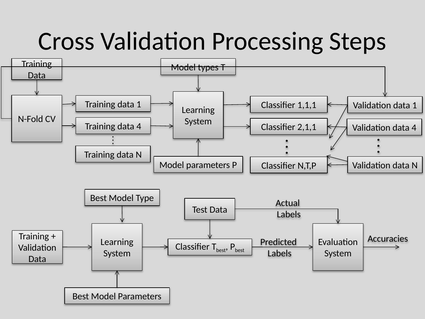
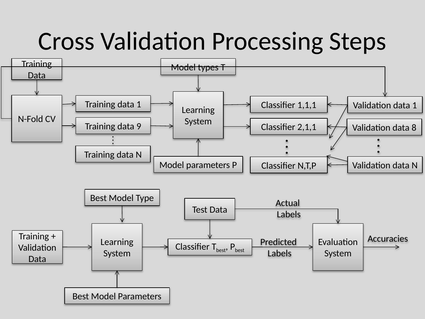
Training data 4: 4 -> 9 (139, 126)
Validation data 4: 4 -> 8 (414, 128)
